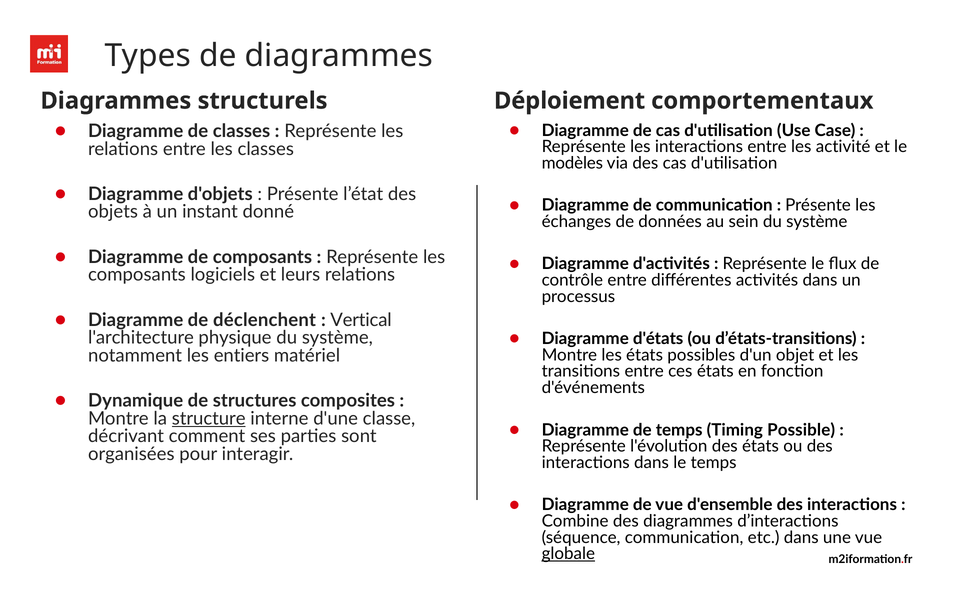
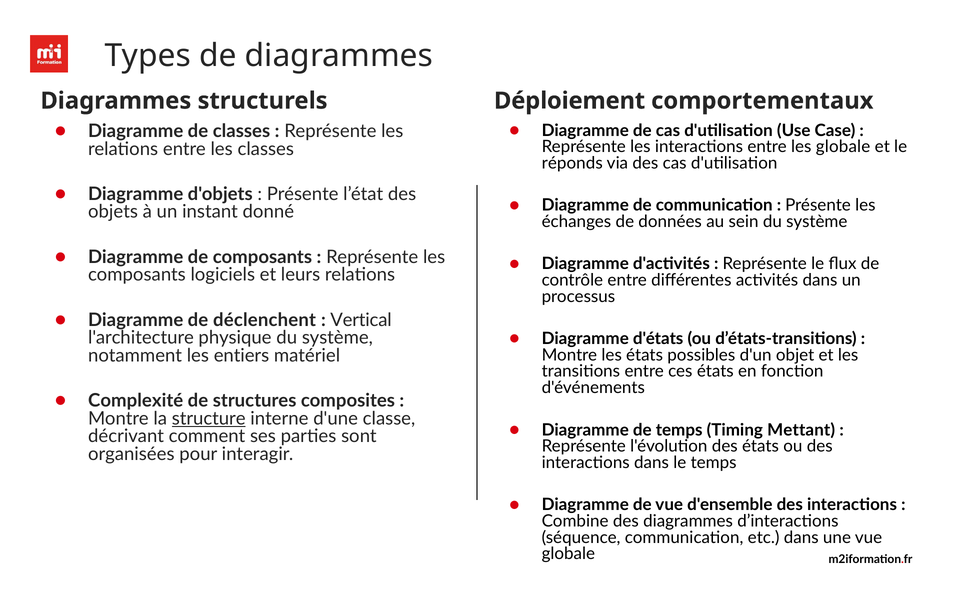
les activité: activité -> globale (843, 147)
modèles: modèles -> réponds (572, 163)
Dynamique: Dynamique -> Complexité (136, 401)
Possible: Possible -> Mettant (801, 430)
globale underline: present -> none (568, 554)
